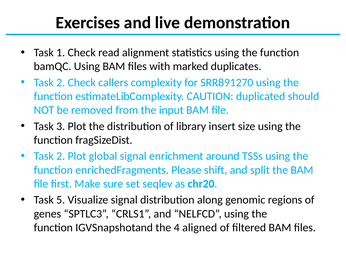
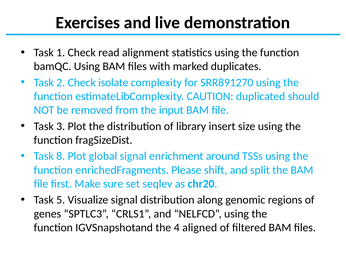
callers: callers -> isolate (113, 83)
2: 2 -> 8 (61, 156)
